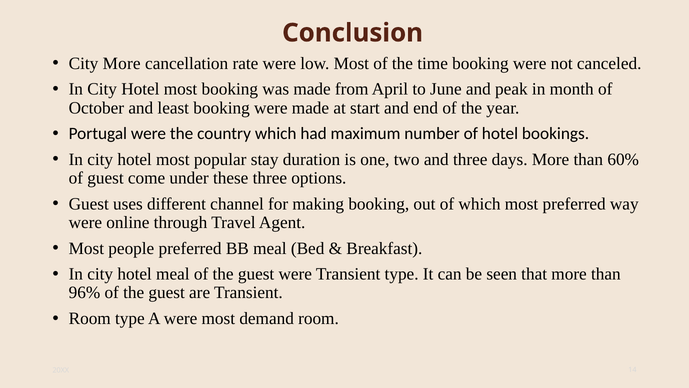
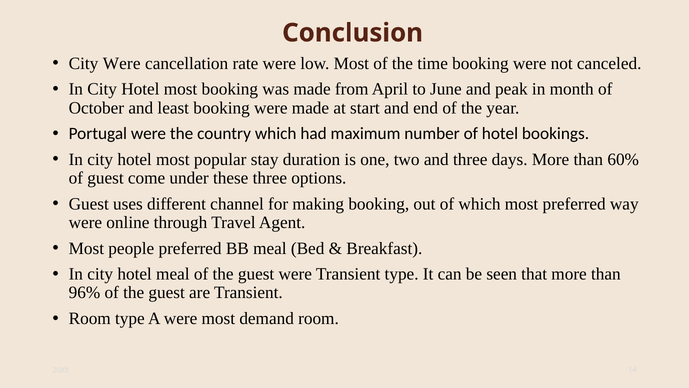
City More: More -> Were (122, 63)
